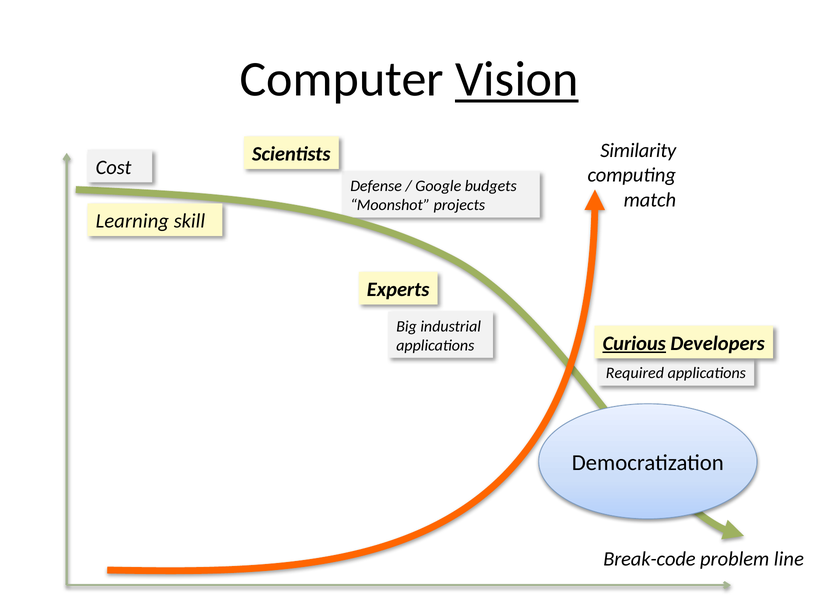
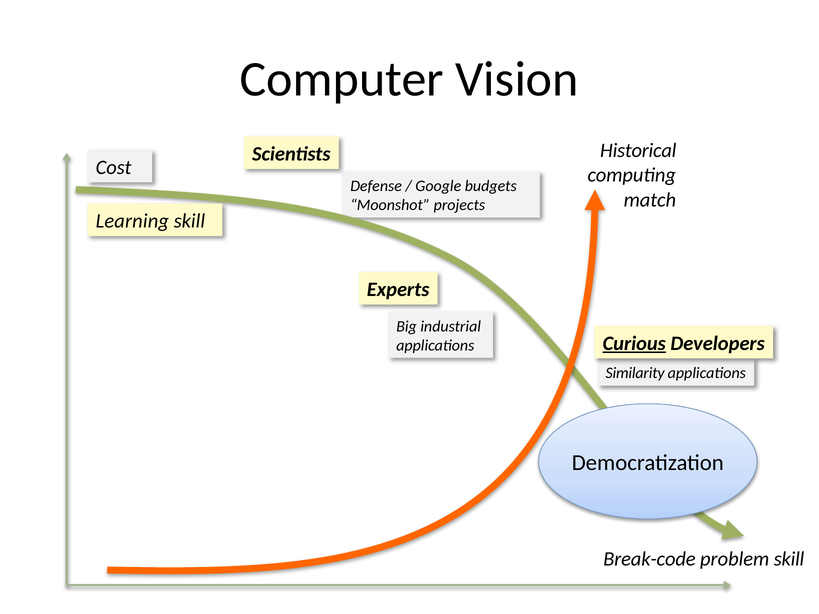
Vision underline: present -> none (517, 79)
Similarity: Similarity -> Historical (638, 151)
Required: Required -> Similarity (635, 373)
problem line: line -> skill (789, 559)
